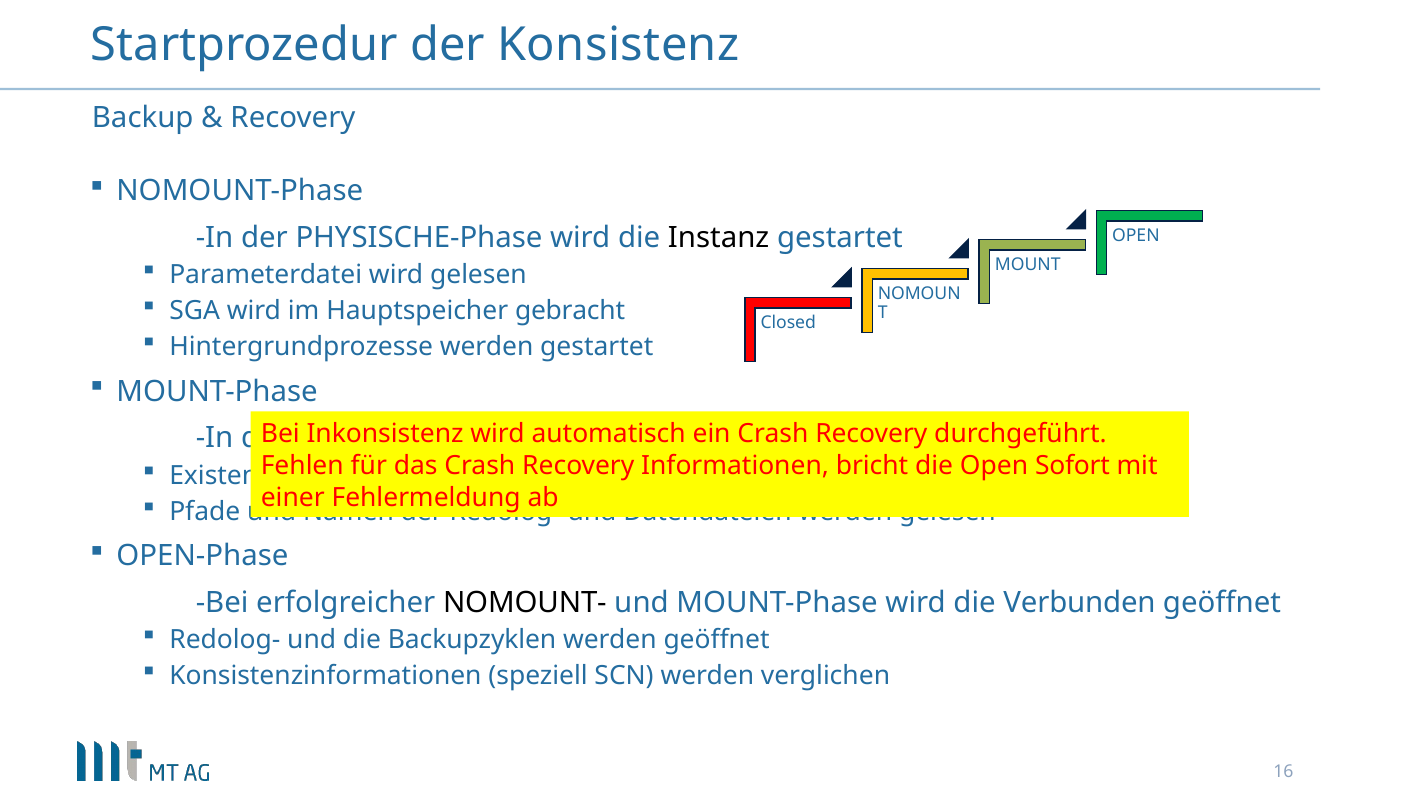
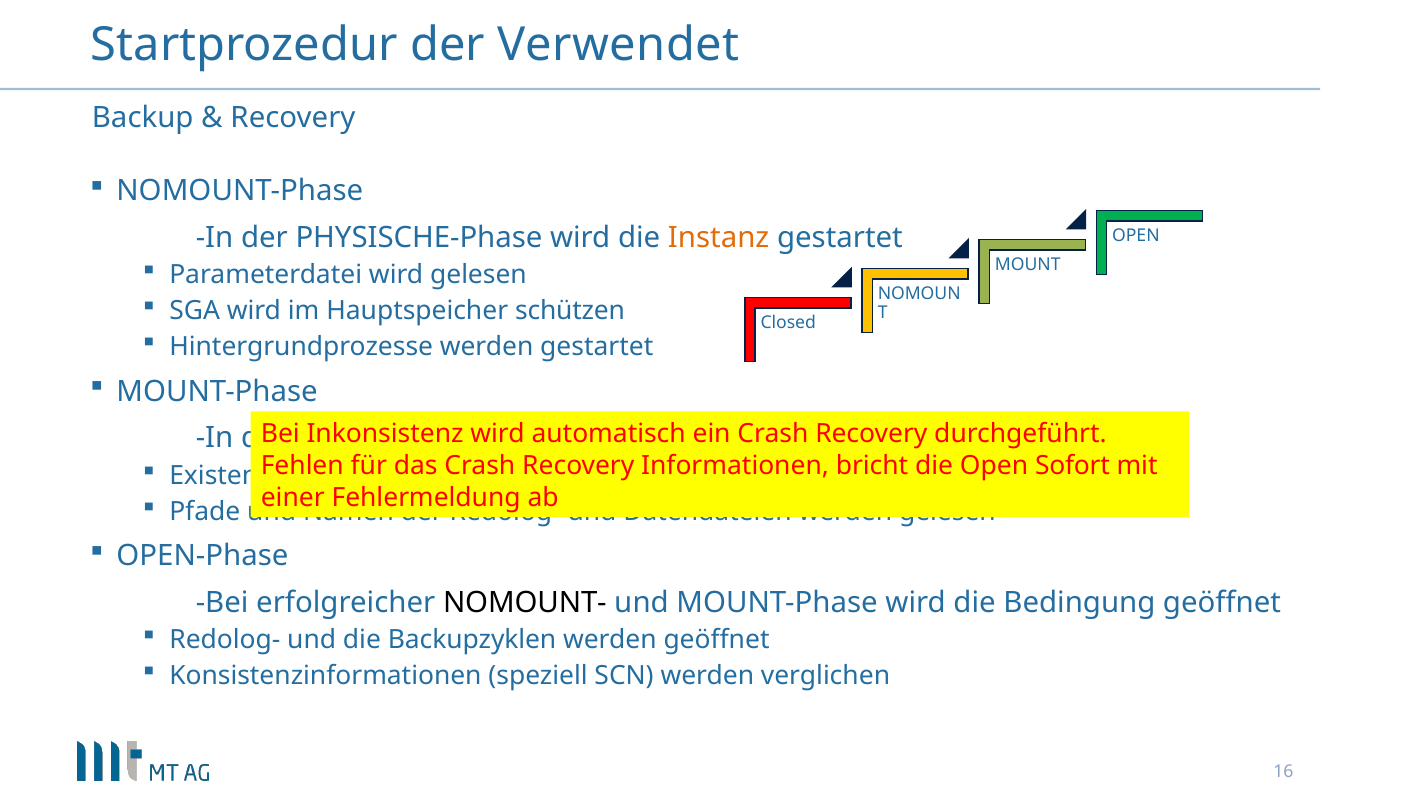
der Konsistenz: Konsistenz -> Verwendet (618, 45)
Instanz colour: black -> orange (719, 238)
gebracht: gebracht -> schützen (570, 311)
die Verbunden: Verbunden -> Bedingung (1079, 603)
